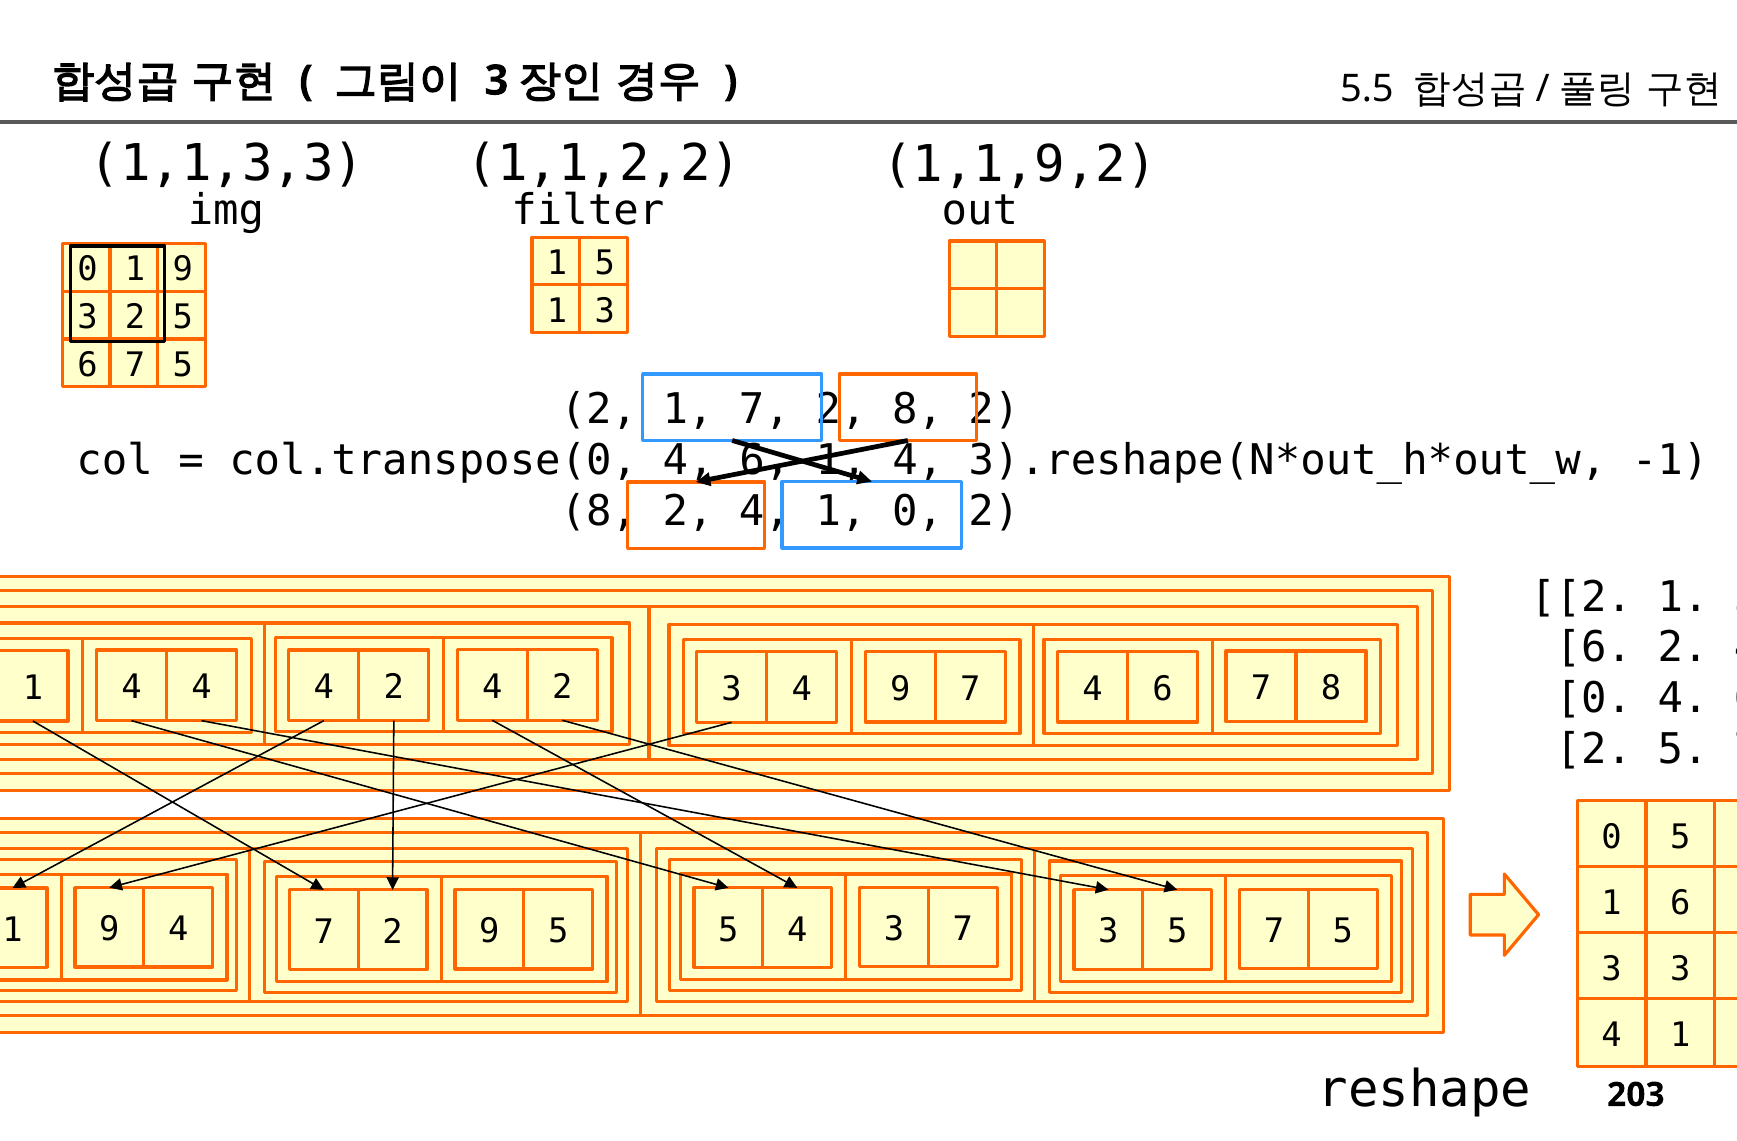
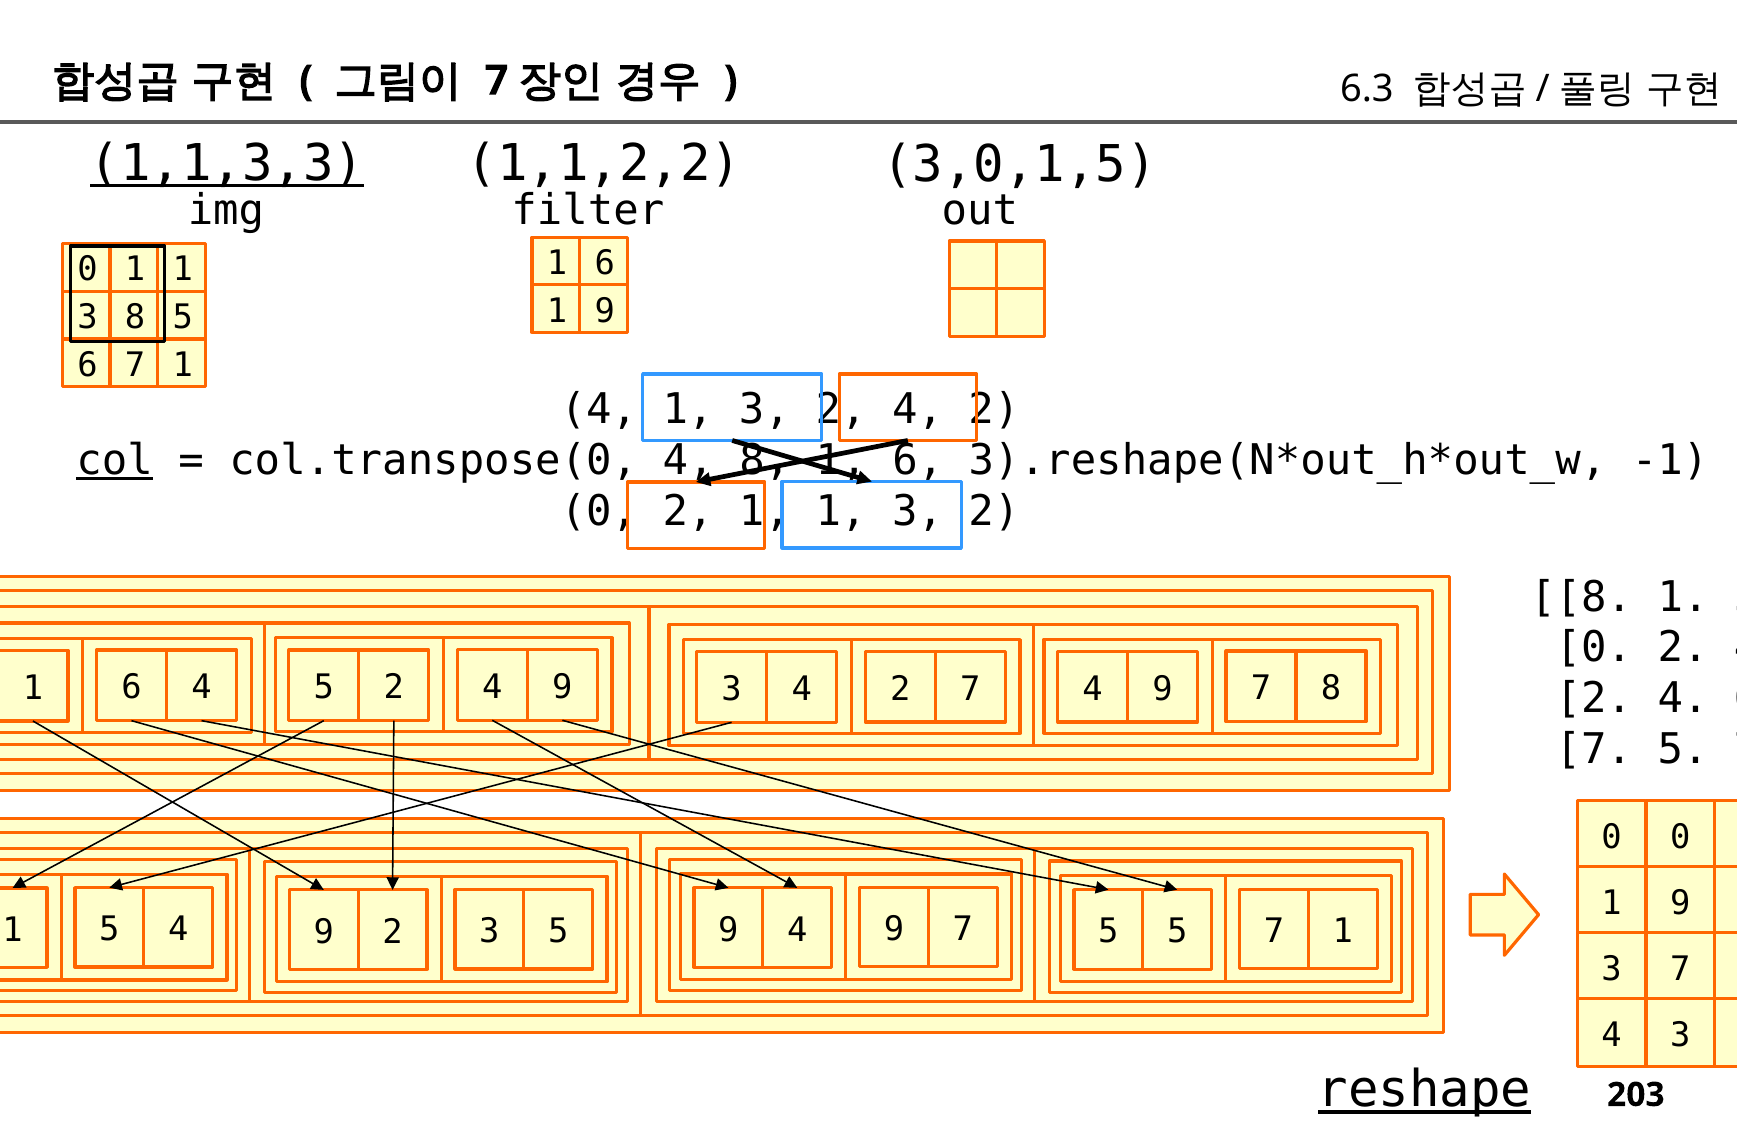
3: 3 -> 7 (496, 81)
5.5: 5.5 -> 6.3 (1367, 89)
1,1,3,3 underline: none -> present (227, 164)
1,1,9,2: 1,1,9,2 -> 3,0,1,5 (1020, 165)
5: 5 -> 6 (605, 263)
0 1 9: 9 -> 1 (183, 270)
3: 3 -> 9 (605, 311)
3 2: 2 -> 8 (135, 317)
6 7 5: 5 -> 1 (183, 365)
2: 2 -> 4 (599, 410)
7: 7 -> 3 (764, 410)
8: 8 -> 4 (918, 410)
col underline: none -> present (115, 460)
col.transpose(0 4 6: 6 -> 8 (765, 460)
4: 4 -> 6 (918, 460)
8: 8 -> 0 (599, 511)
4: 4 -> 1 (764, 511)
0: 0 -> 3 (918, 511)
2: 2 -> 8 (1581, 597)
6: 6 -> 0 (1594, 648)
4: 4 -> 6 (131, 688)
4: 4 -> 5 (324, 688)
2 4 2: 2 -> 9 (562, 687)
3 4 9: 9 -> 2 (900, 689)
7 4 6: 6 -> 9 (1163, 689)
0: 0 -> 2 (1594, 699)
2: 2 -> 7 (1594, 749)
0 5: 5 -> 0 (1680, 837)
6: 6 -> 9 (1680, 903)
9: 9 -> 5 (109, 930)
7: 7 -> 9 (324, 932)
2 9: 9 -> 3 (489, 931)
5 5: 5 -> 9 (728, 930)
3: 3 -> 9 (894, 929)
3: 3 -> 5 (1108, 932)
5 7 5: 5 -> 1 (1343, 931)
3: 3 -> 7 (1680, 969)
1: 1 -> 3 (1680, 1035)
reshape underline: none -> present (1424, 1090)
